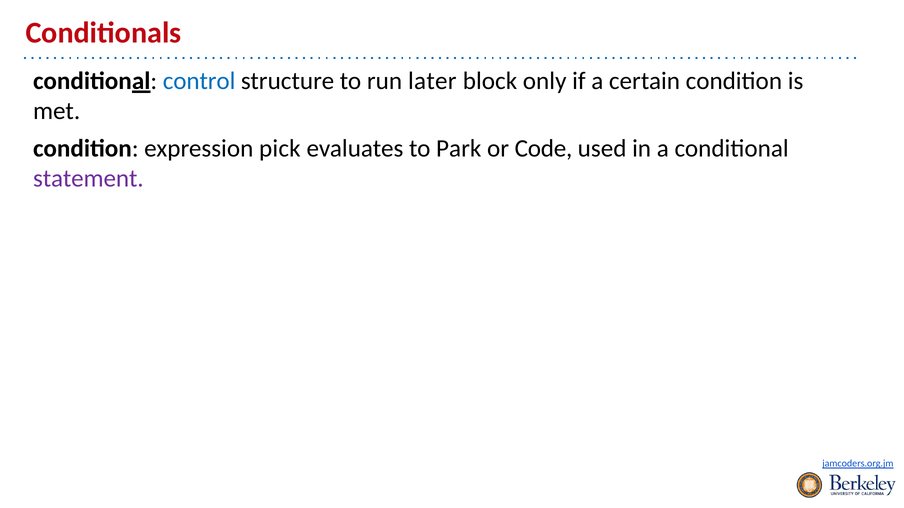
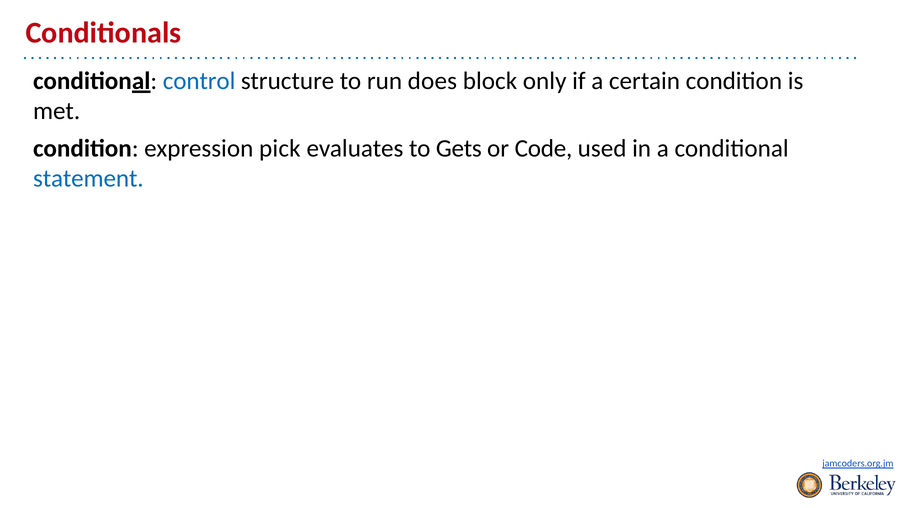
later: later -> does (432, 81)
Park: Park -> Gets (459, 149)
statement colour: purple -> blue (88, 179)
